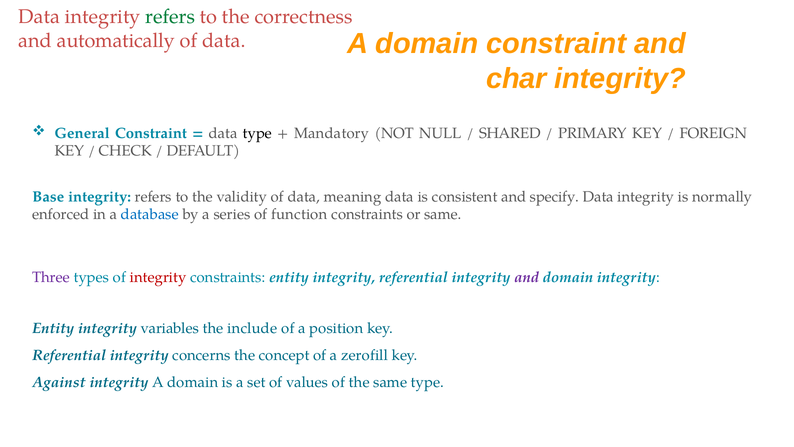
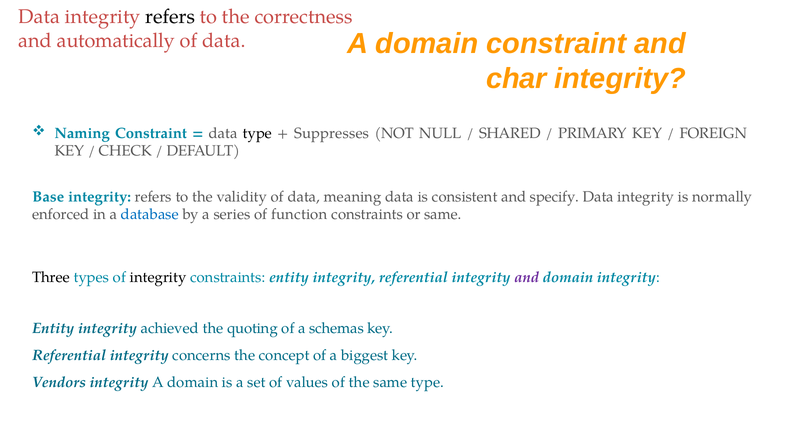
refers colour: green -> black (170, 17)
General: General -> Naming (82, 133)
Mandatory: Mandatory -> Suppresses (332, 133)
Three colour: purple -> black (51, 277)
integrity colour: red -> black (158, 277)
variables: variables -> achieved (170, 328)
include: include -> quoting (252, 328)
position: position -> schemas (336, 328)
zerofill: zerofill -> biggest (365, 355)
Against: Against -> Vendors (59, 382)
